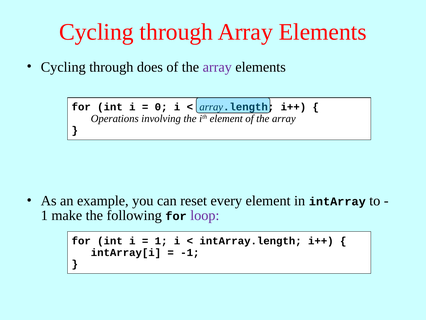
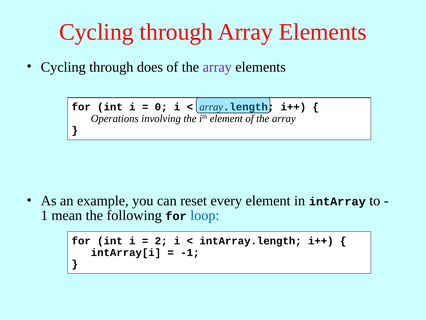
make: make -> mean (67, 215)
loop colour: purple -> blue (205, 215)
1: 1 -> 2 (161, 241)
